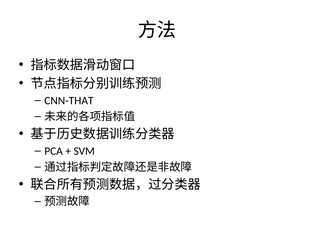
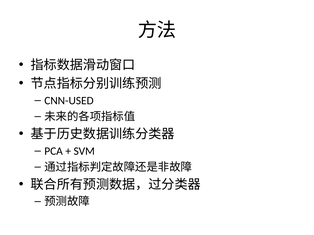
CNN-THAT: CNN-THAT -> CNN-USED (69, 101)
